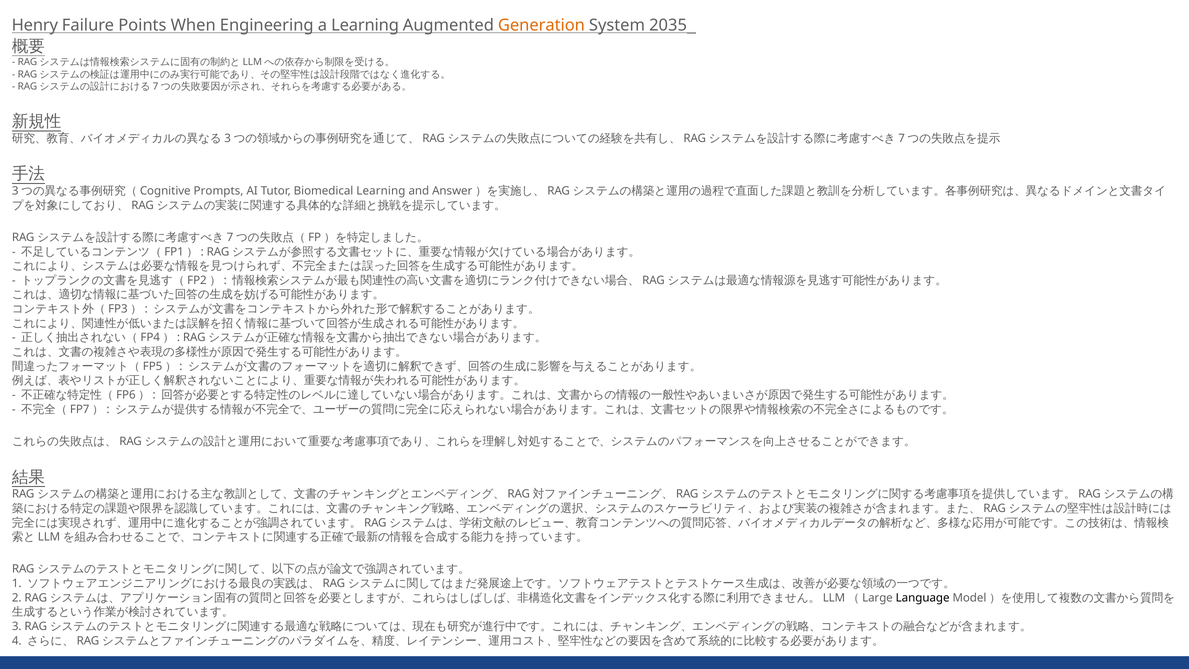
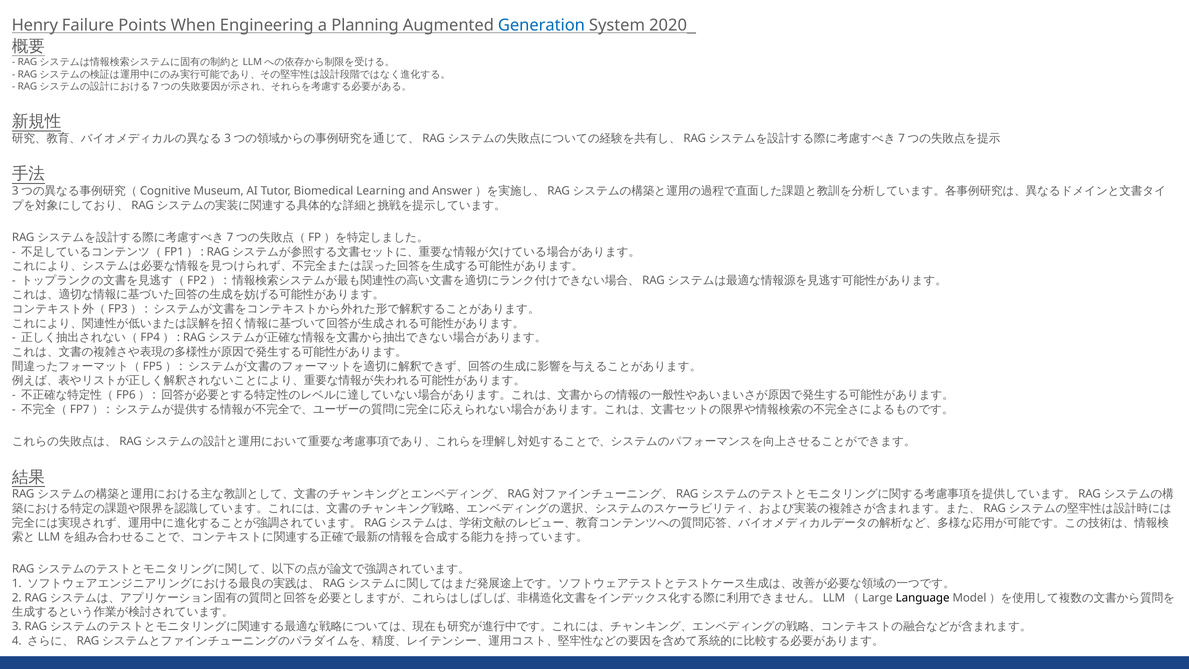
a Learning: Learning -> Planning (365, 25)
Generation colour: orange -> blue (541, 25)
2035: 2035 -> 2020 (668, 25)
Prompts: Prompts -> Museum (219, 191)
